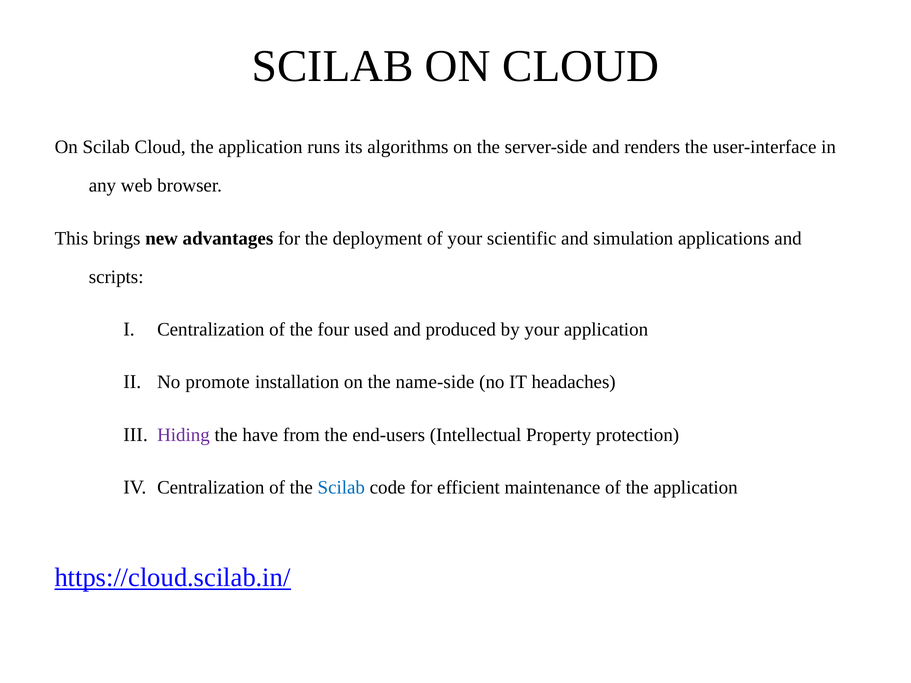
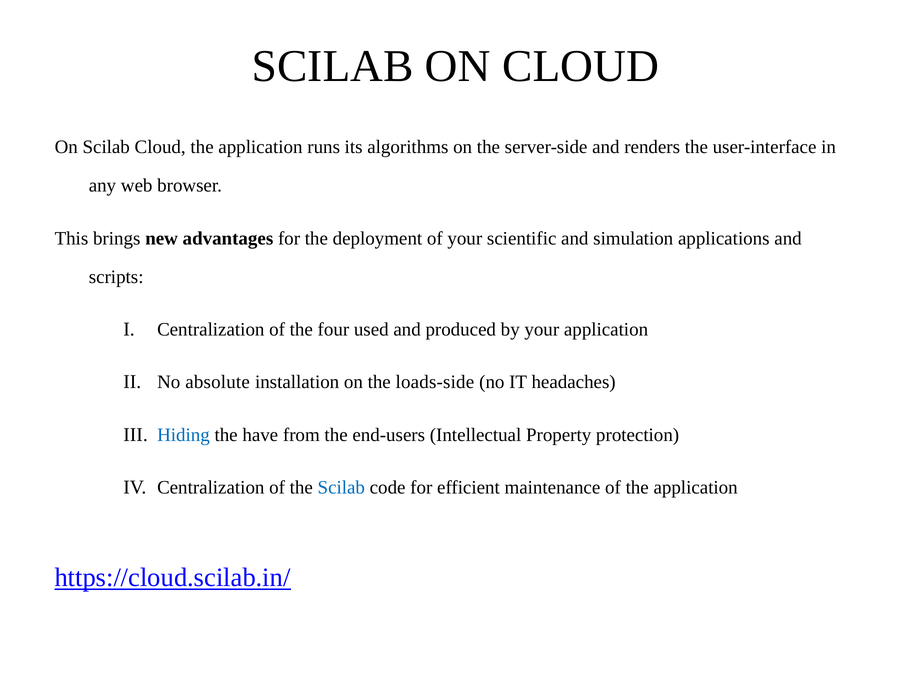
promote: promote -> absolute (218, 382)
name-side: name-side -> loads-side (435, 382)
Hiding colour: purple -> blue (183, 435)
